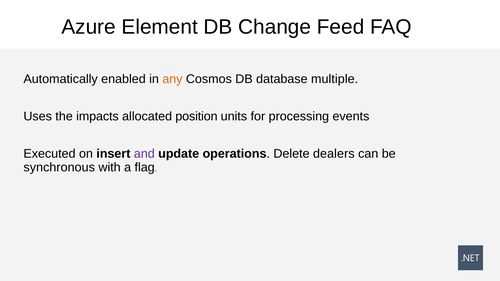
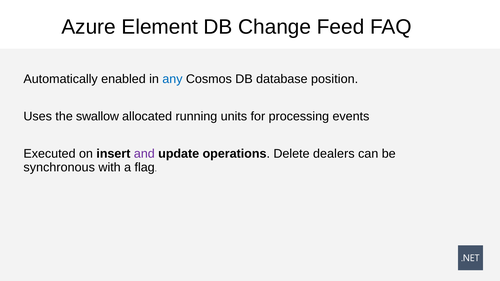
any colour: orange -> blue (172, 79)
multiple: multiple -> position (335, 79)
impacts: impacts -> swallow (97, 117)
position: position -> running (196, 117)
